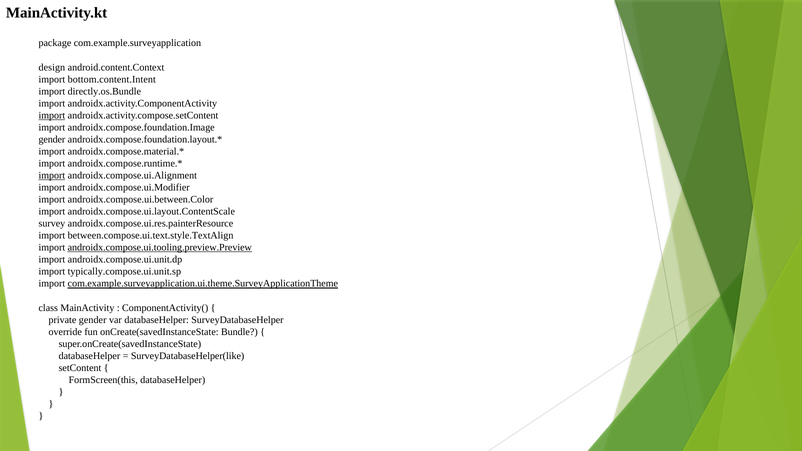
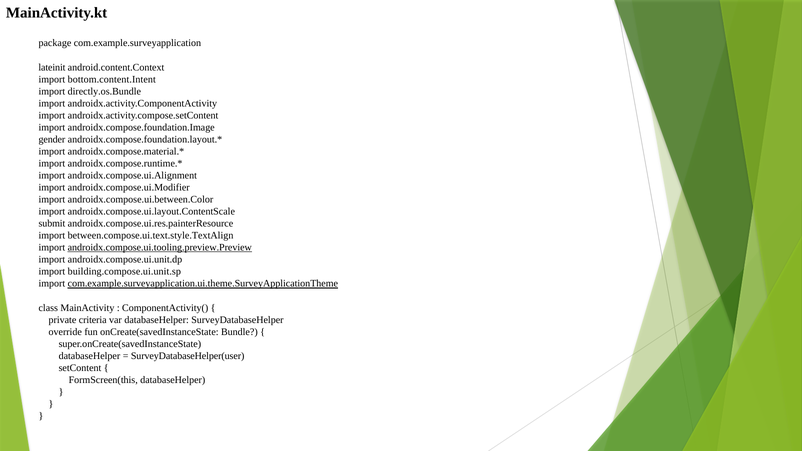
design: design -> lateinit (52, 67)
import underline: present -> none (52, 115)
import underline: present -> none (52, 175)
survey: survey -> submit (52, 224)
typically.compose.ui.unit.sp: typically.compose.ui.unit.sp -> building.compose.ui.unit.sp (124, 272)
private gender: gender -> criteria (93, 320)
SurveyDatabaseHelper(like: SurveyDatabaseHelper(like -> SurveyDatabaseHelper(user (188, 356)
